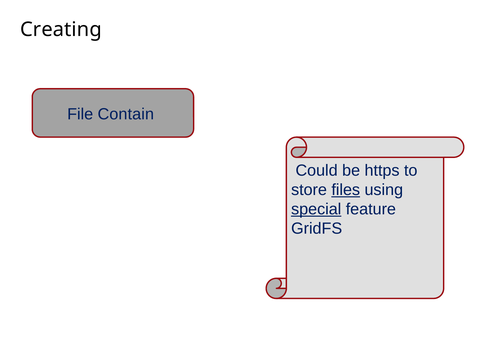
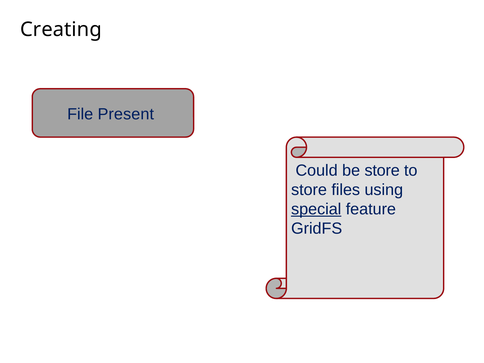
Contain: Contain -> Present (126, 114)
be https: https -> store (382, 170)
files underline: present -> none (346, 190)
